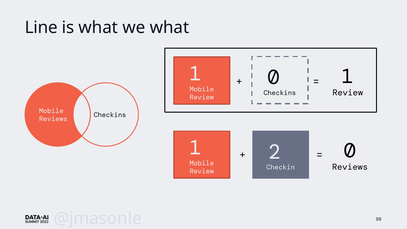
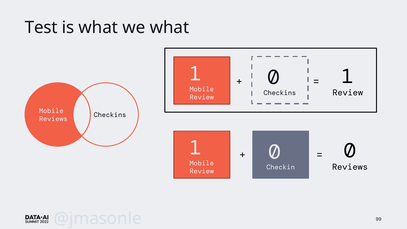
Line: Line -> Test (41, 28)
2: 2 -> 0 (275, 152)
